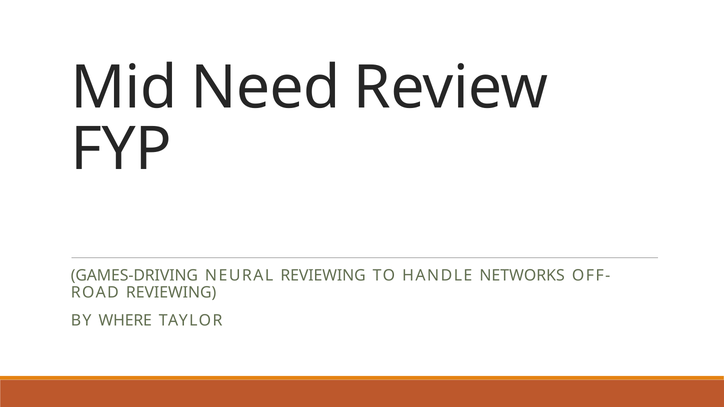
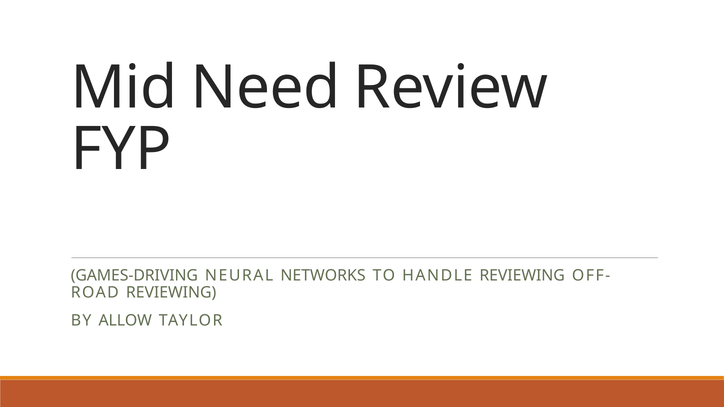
NEURAL REVIEWING: REVIEWING -> NETWORKS (323, 276)
HANDLE NETWORKS: NETWORKS -> REVIEWING (522, 276)
WHERE: WHERE -> ALLOW (125, 321)
